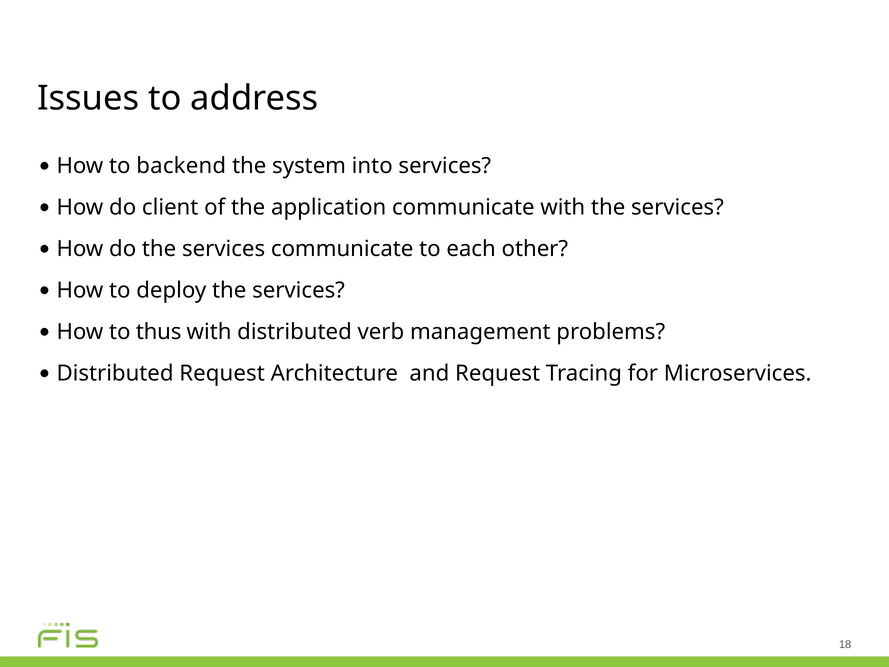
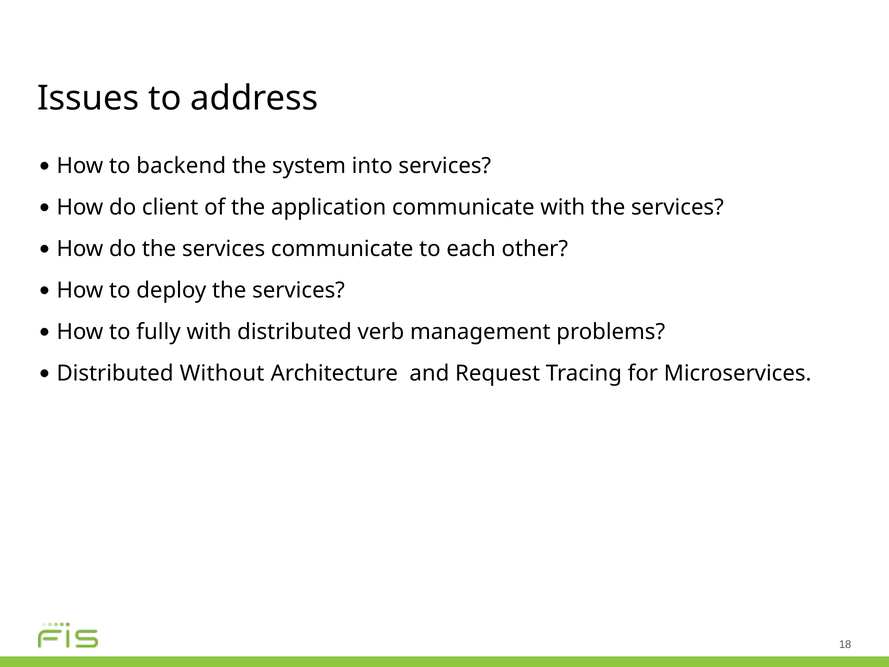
thus: thus -> fully (159, 332)
Distributed Request: Request -> Without (222, 373)
